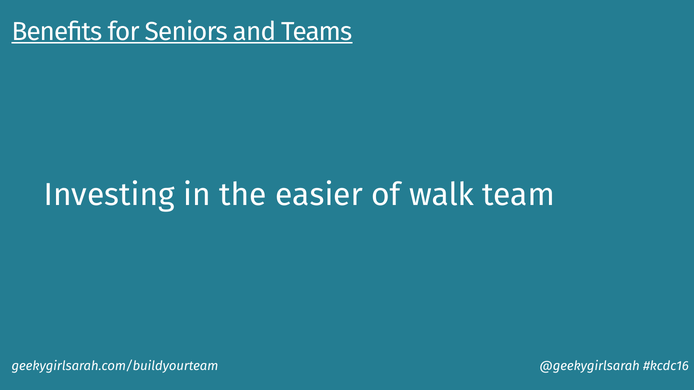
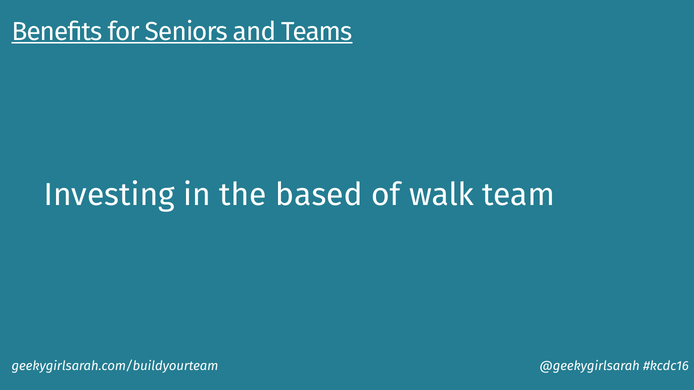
easier: easier -> based (319, 195)
